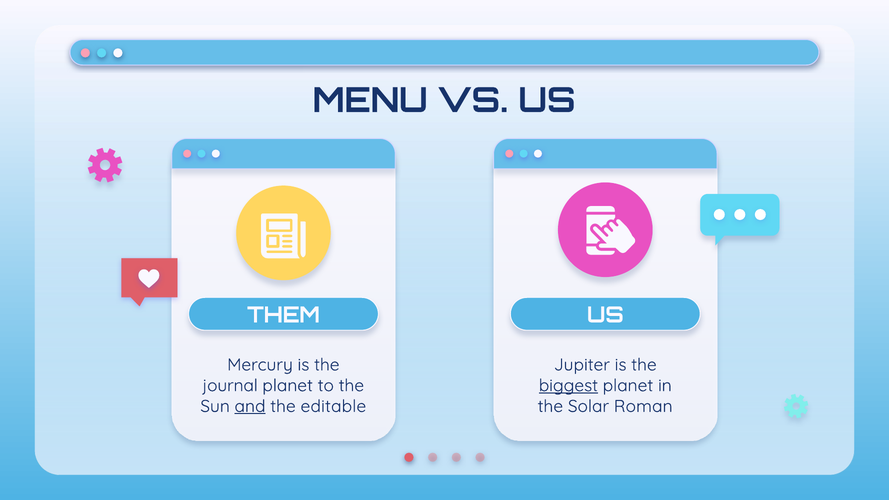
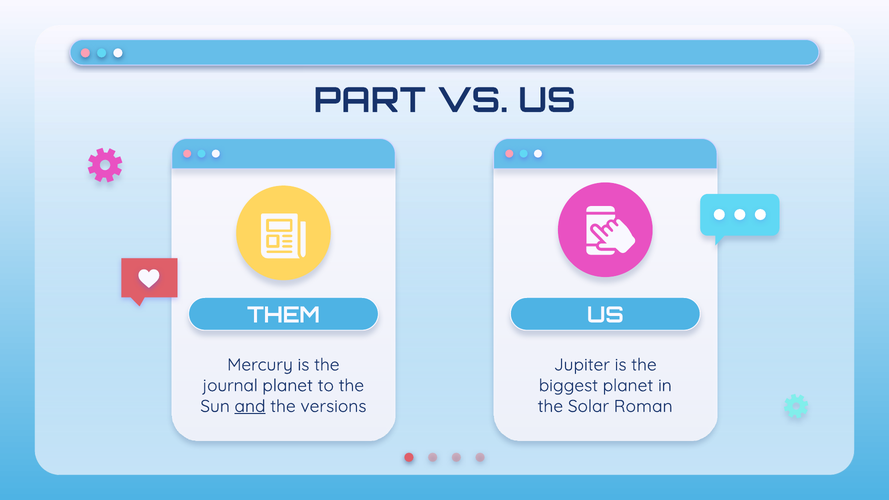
MENU: MENU -> PART (370, 101)
biggest underline: present -> none (568, 386)
editable: editable -> versions (333, 406)
